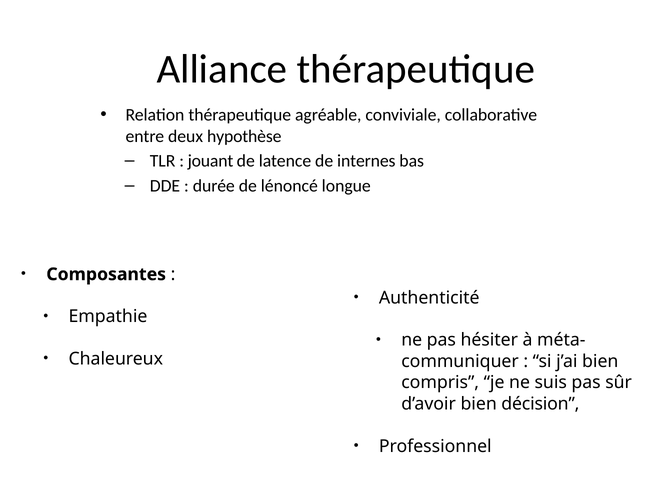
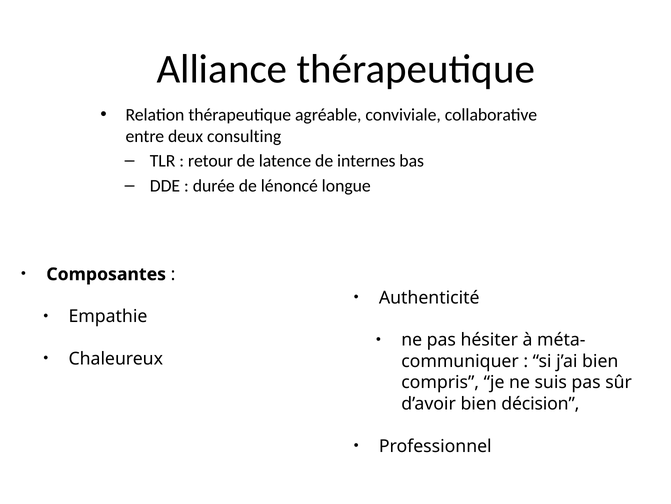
hypothèse: hypothèse -> consulting (244, 136)
jouant: jouant -> retour (210, 161)
